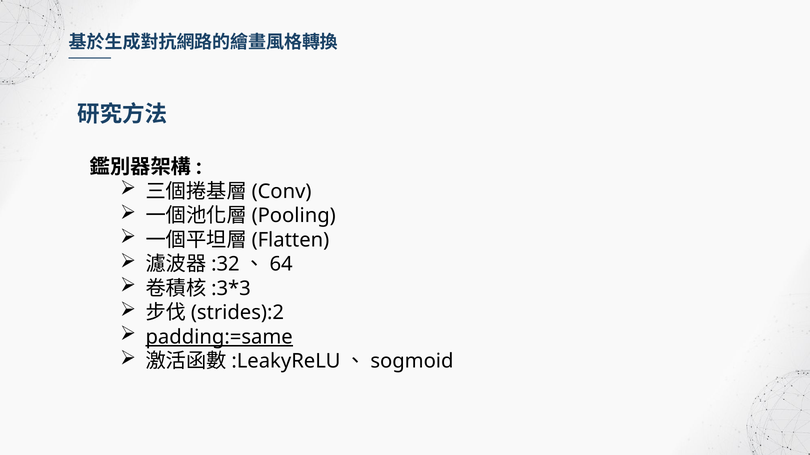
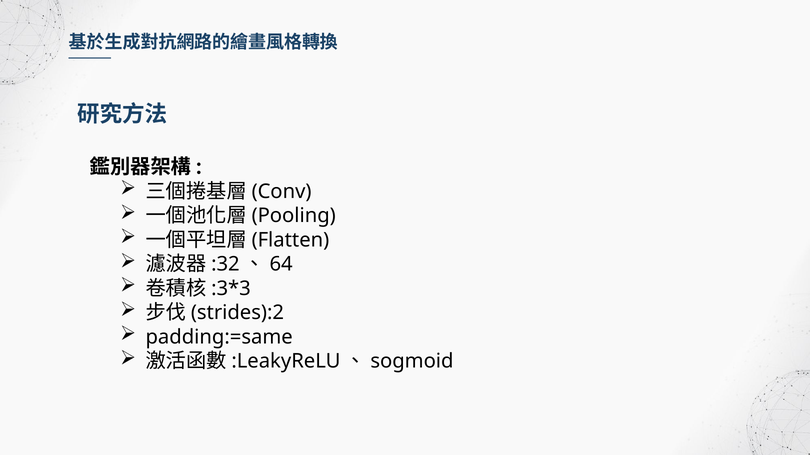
padding:=same underline: present -> none (219, 337)
